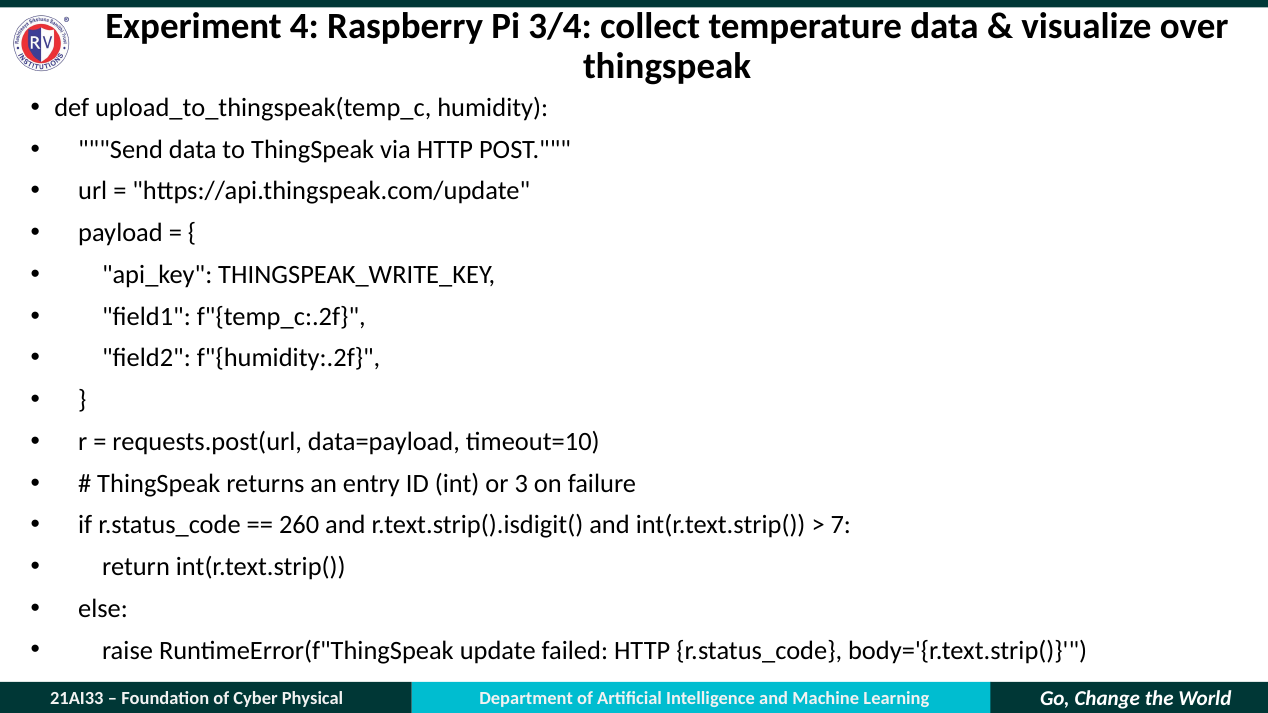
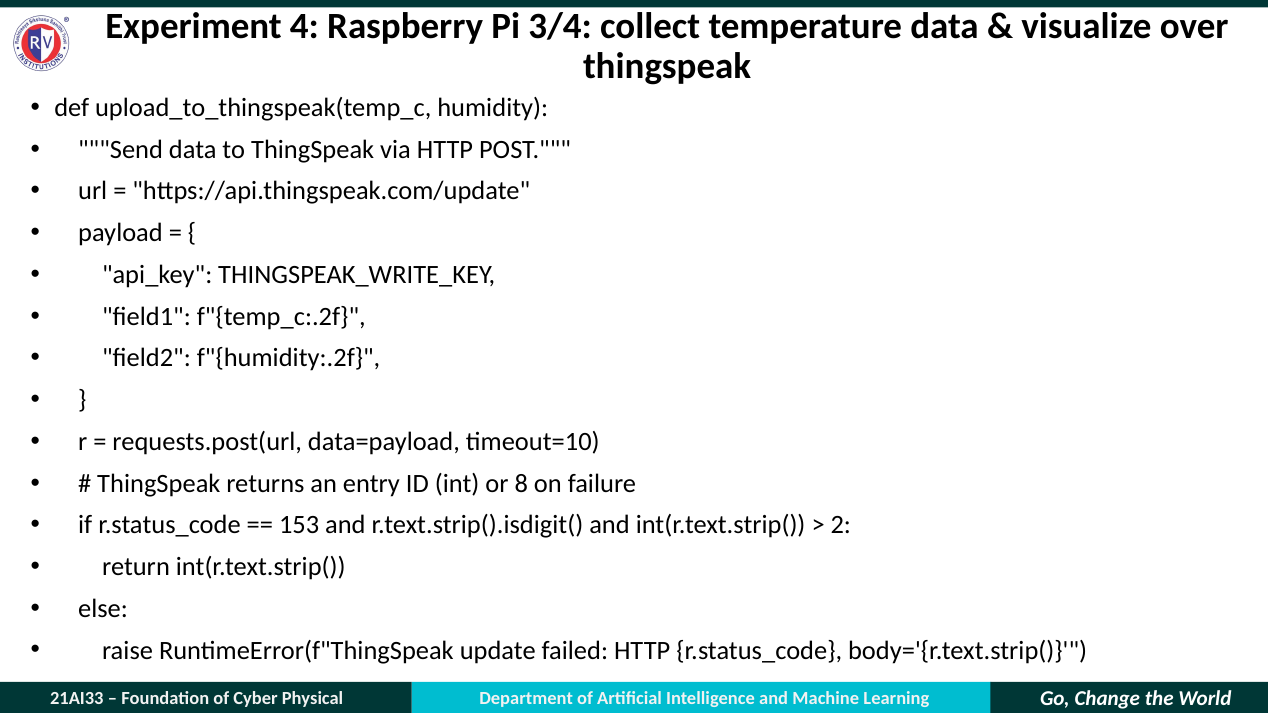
3: 3 -> 8 (521, 484)
260: 260 -> 153 (299, 525)
7: 7 -> 2 (841, 525)
